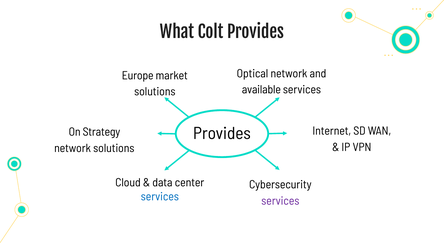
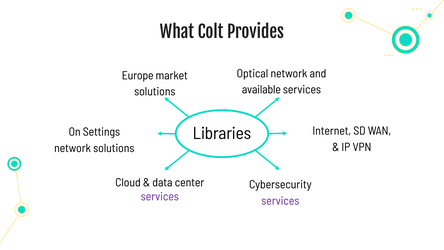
Provides: Provides -> Libraries (222, 133)
Strategy: Strategy -> Settings (101, 132)
services colour: blue -> purple (160, 197)
